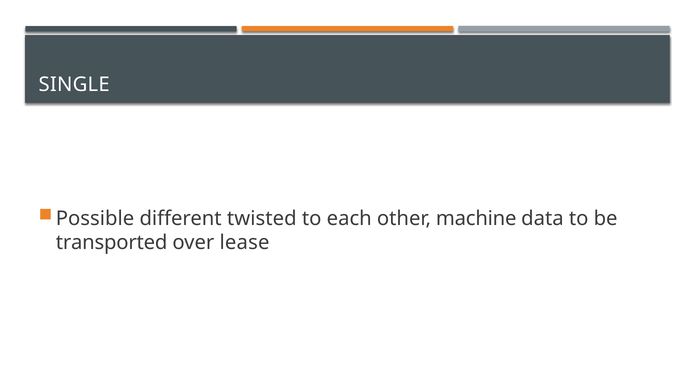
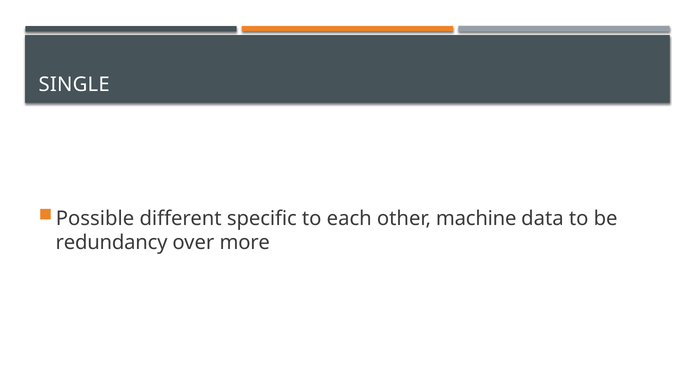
twisted: twisted -> specific (262, 218)
transported: transported -> redundancy (112, 243)
lease: lease -> more (245, 243)
